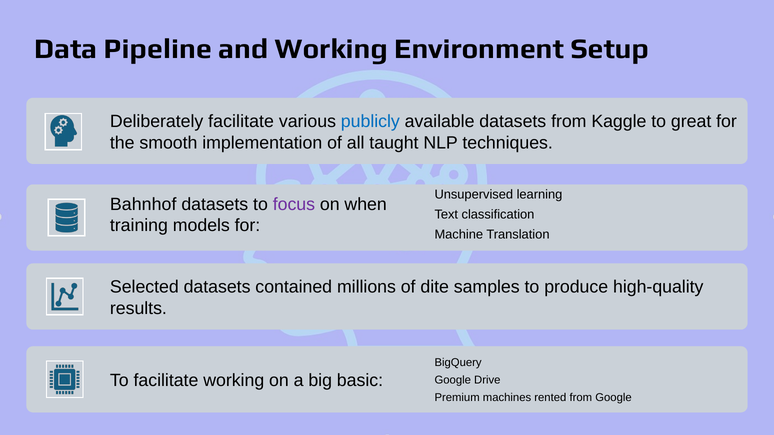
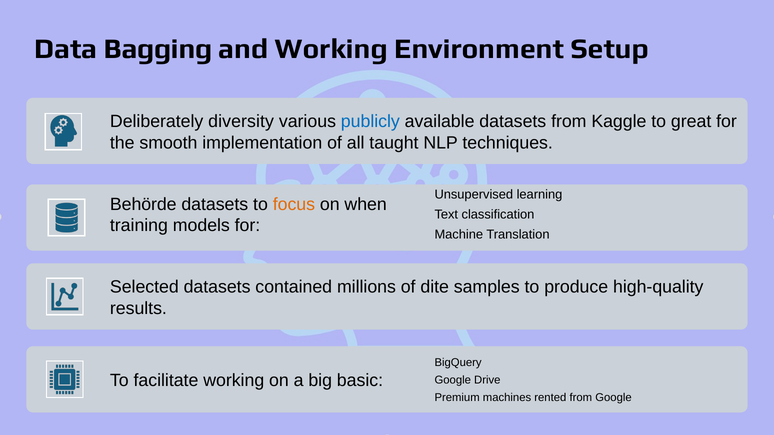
Pipeline: Pipeline -> Bagging (158, 49)
Deliberately facilitate: facilitate -> diversity (241, 122)
Bahnhof: Bahnhof -> Behörde (143, 204)
focus colour: purple -> orange (294, 204)
